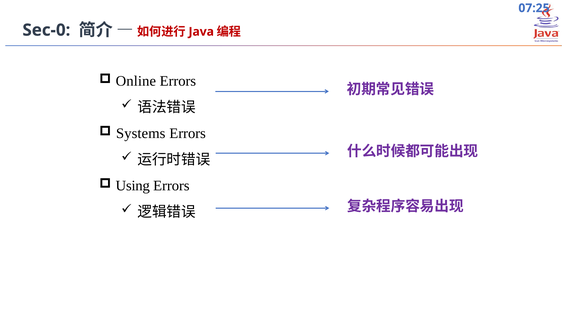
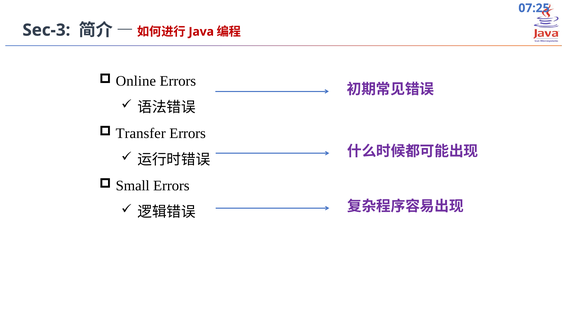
Sec-0: Sec-0 -> Sec-3 (46, 30)
Systems: Systems -> Transfer (141, 134)
Using: Using -> Small (133, 186)
